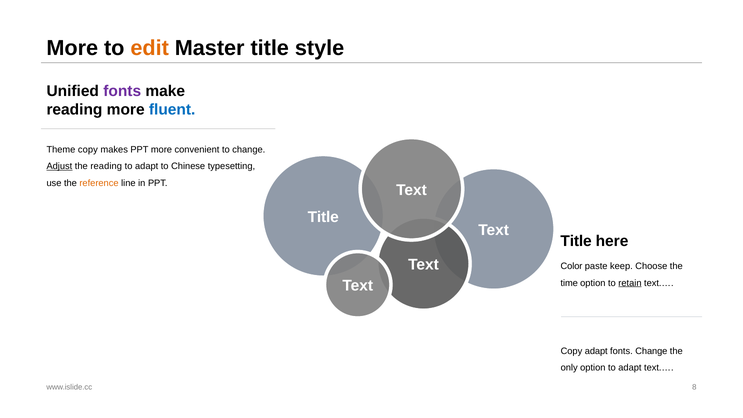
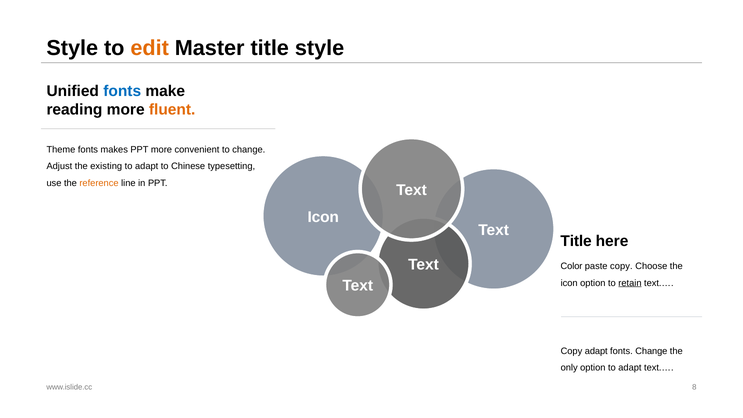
More: More -> Style (72, 48)
fonts colour: purple -> blue (122, 91)
fluent colour: blue -> orange (172, 110)
Theme copy: copy -> fonts (88, 150)
Adjust underline: present -> none (59, 166)
the reading: reading -> existing (106, 166)
Title: Title -> Icon (323, 217)
paste keep: keep -> copy (621, 266)
time: time -> icon (569, 283)
